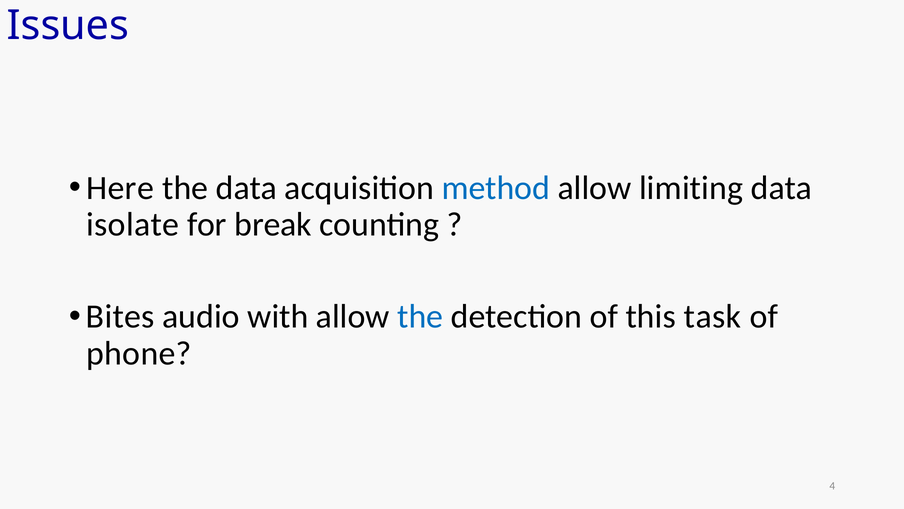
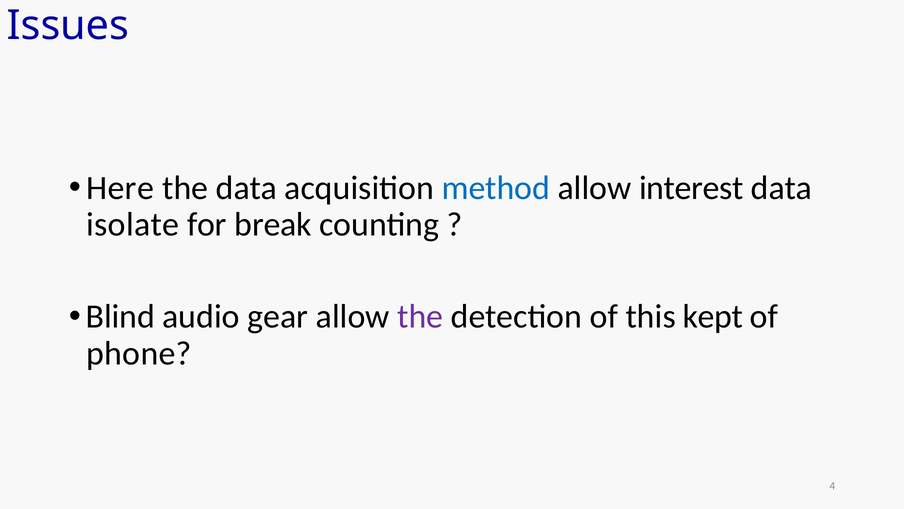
limiting: limiting -> interest (691, 188)
Bites: Bites -> Blind (120, 316)
with: with -> gear (278, 316)
the colour: blue -> purple (420, 316)
task: task -> kept (713, 316)
